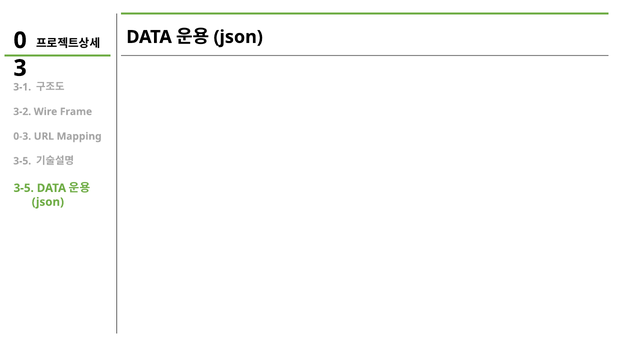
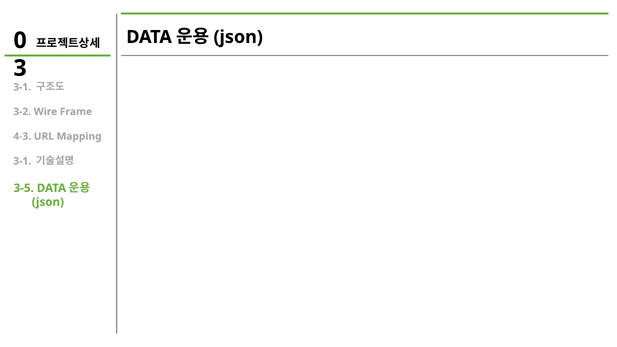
0-3: 0-3 -> 4-3 (22, 136)
3-5: 3-5 -> 3-1 (22, 161)
